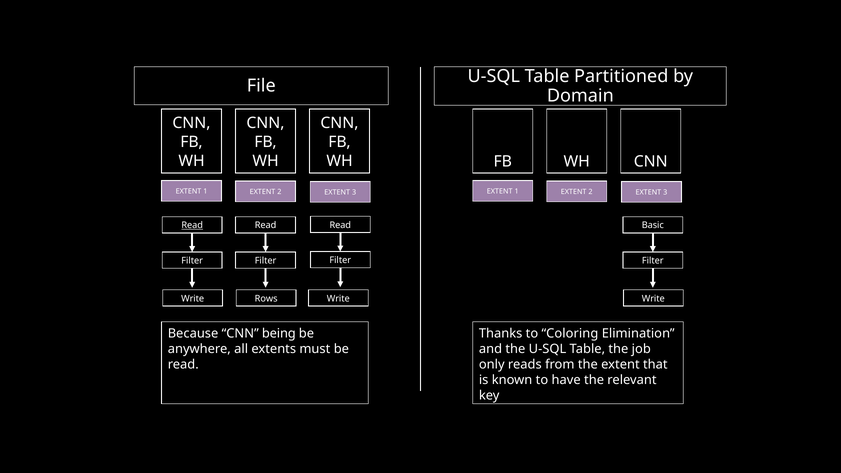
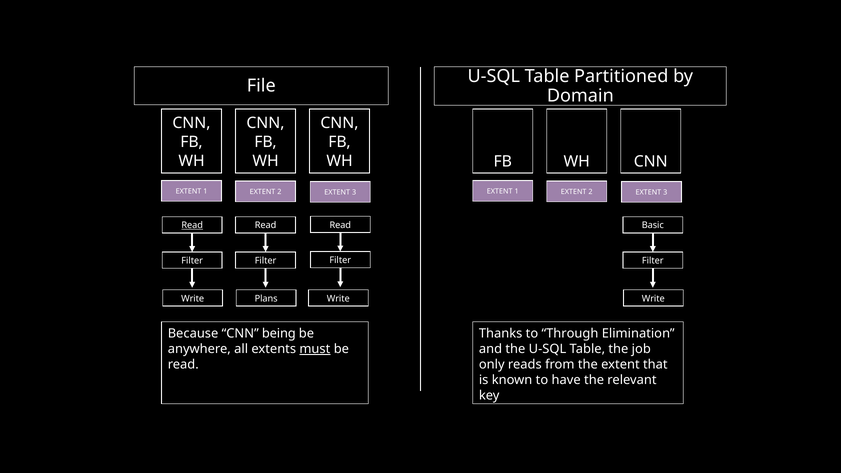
Rows: Rows -> Plans (266, 299)
Coloring: Coloring -> Through (570, 333)
must underline: none -> present (315, 349)
